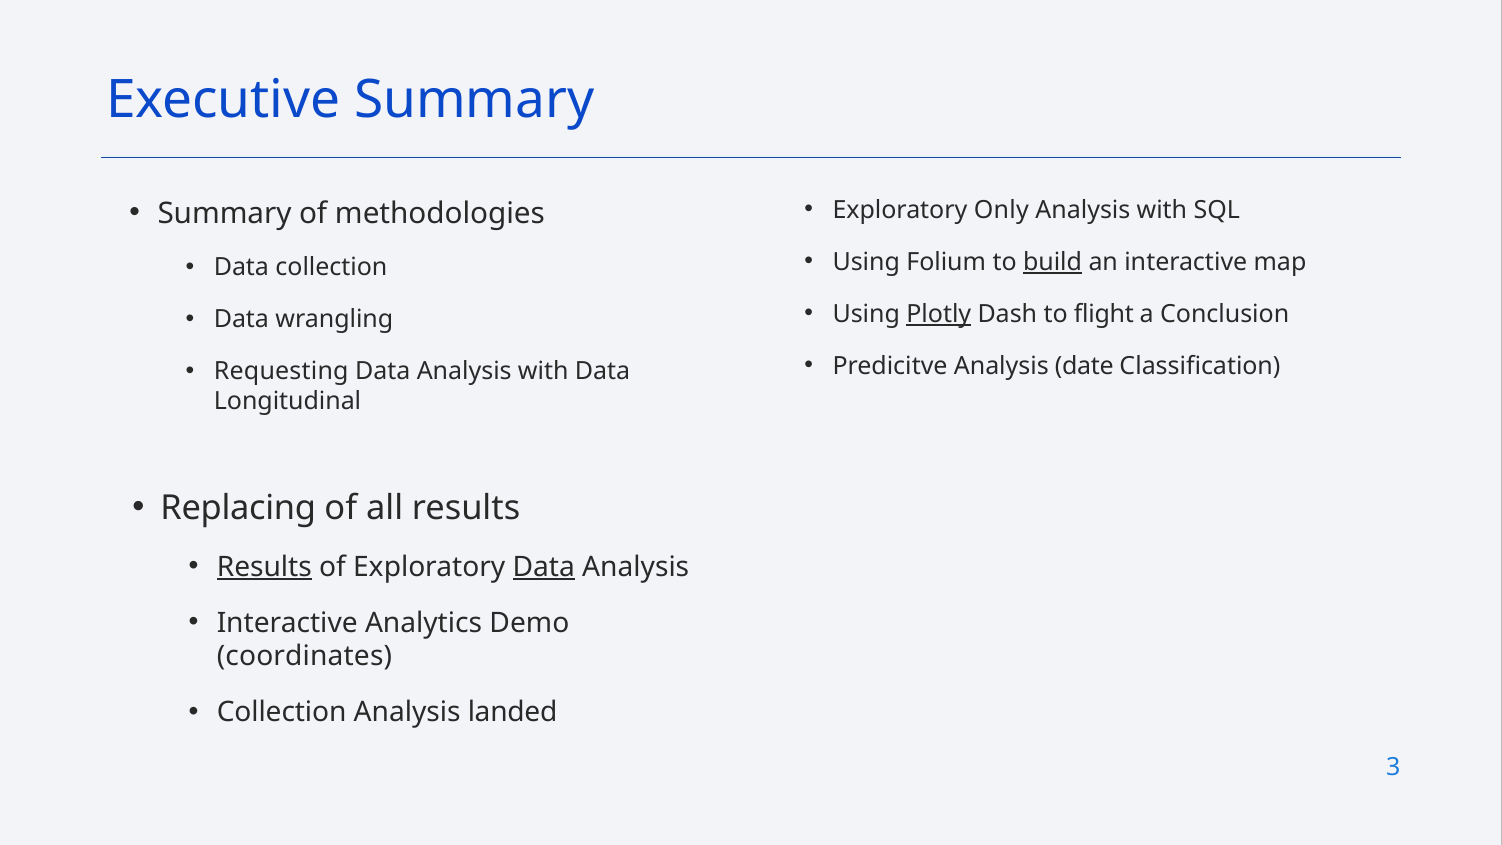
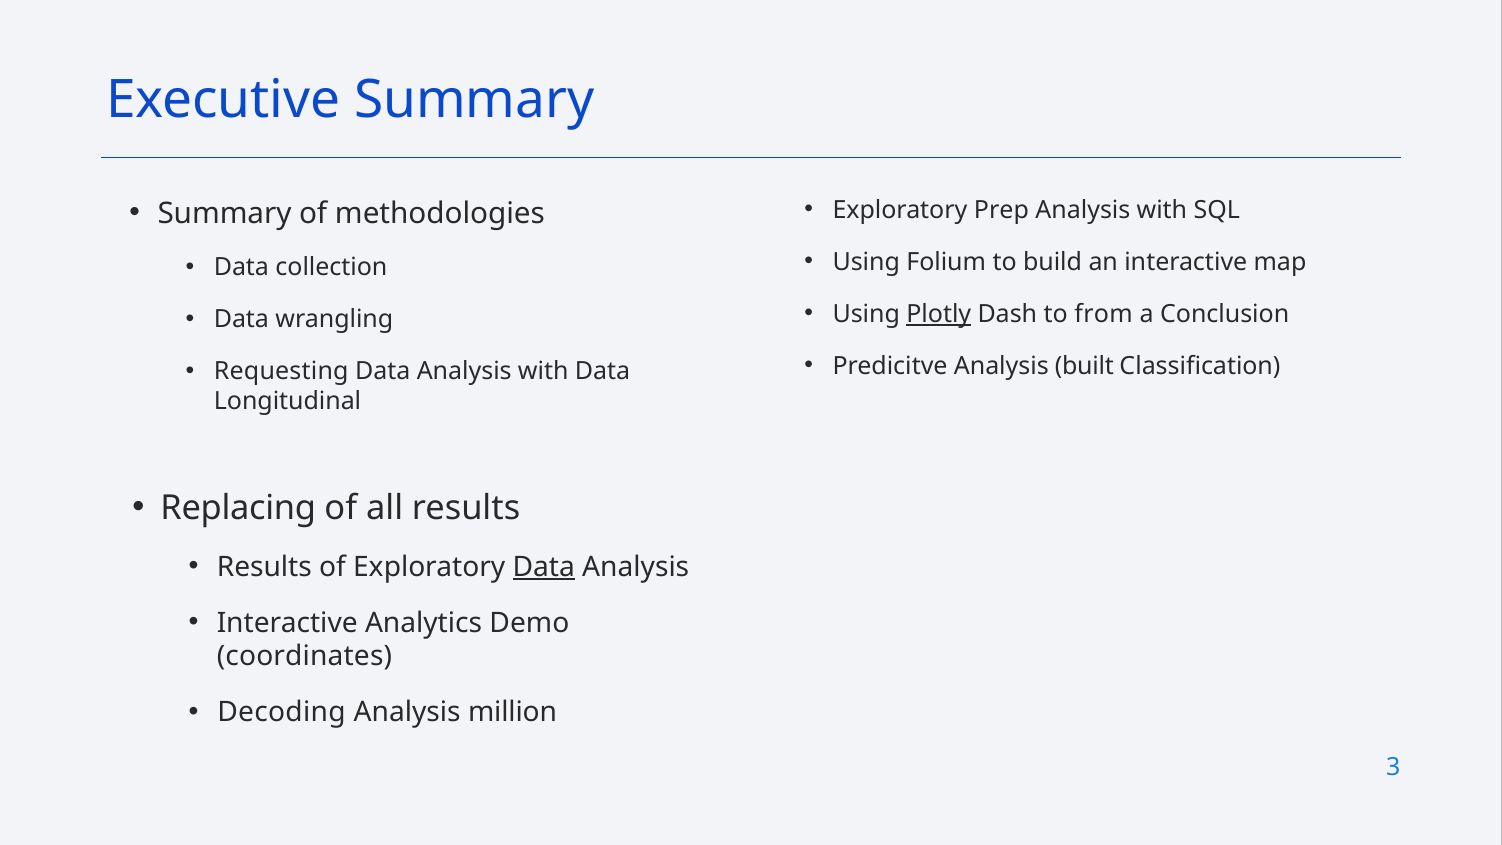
Only: Only -> Prep (1001, 210)
build underline: present -> none (1053, 262)
flight: flight -> from (1104, 314)
date: date -> built (1084, 366)
Results underline: present -> none (264, 567)
Collection: Collection -> Decoding (281, 712)
landed: landed -> million (512, 712)
